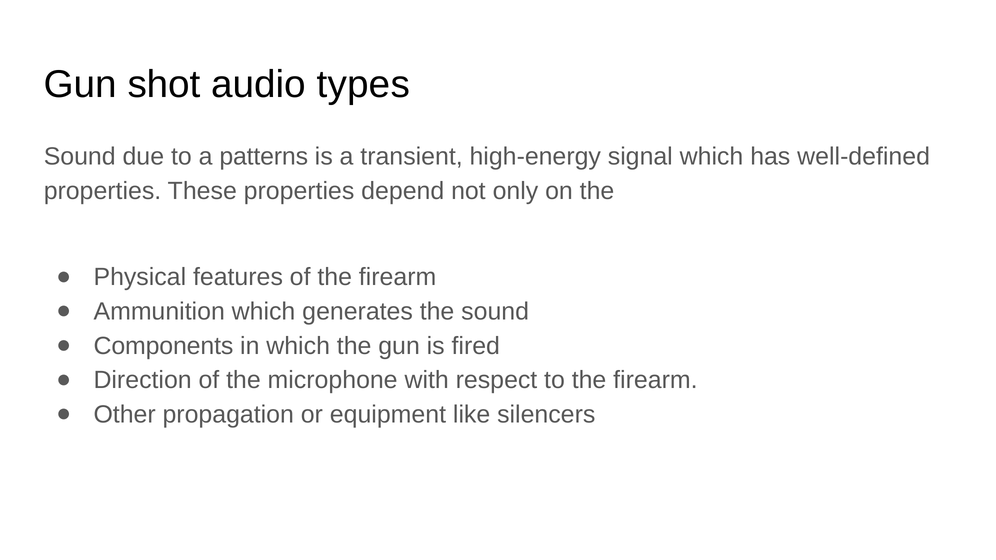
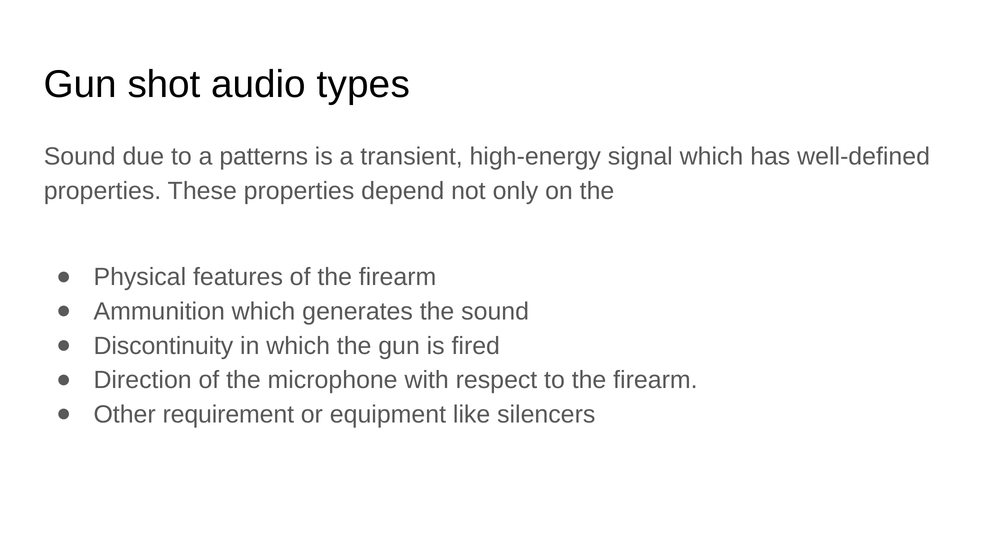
Components: Components -> Discontinuity (163, 346)
propagation: propagation -> requirement (228, 415)
